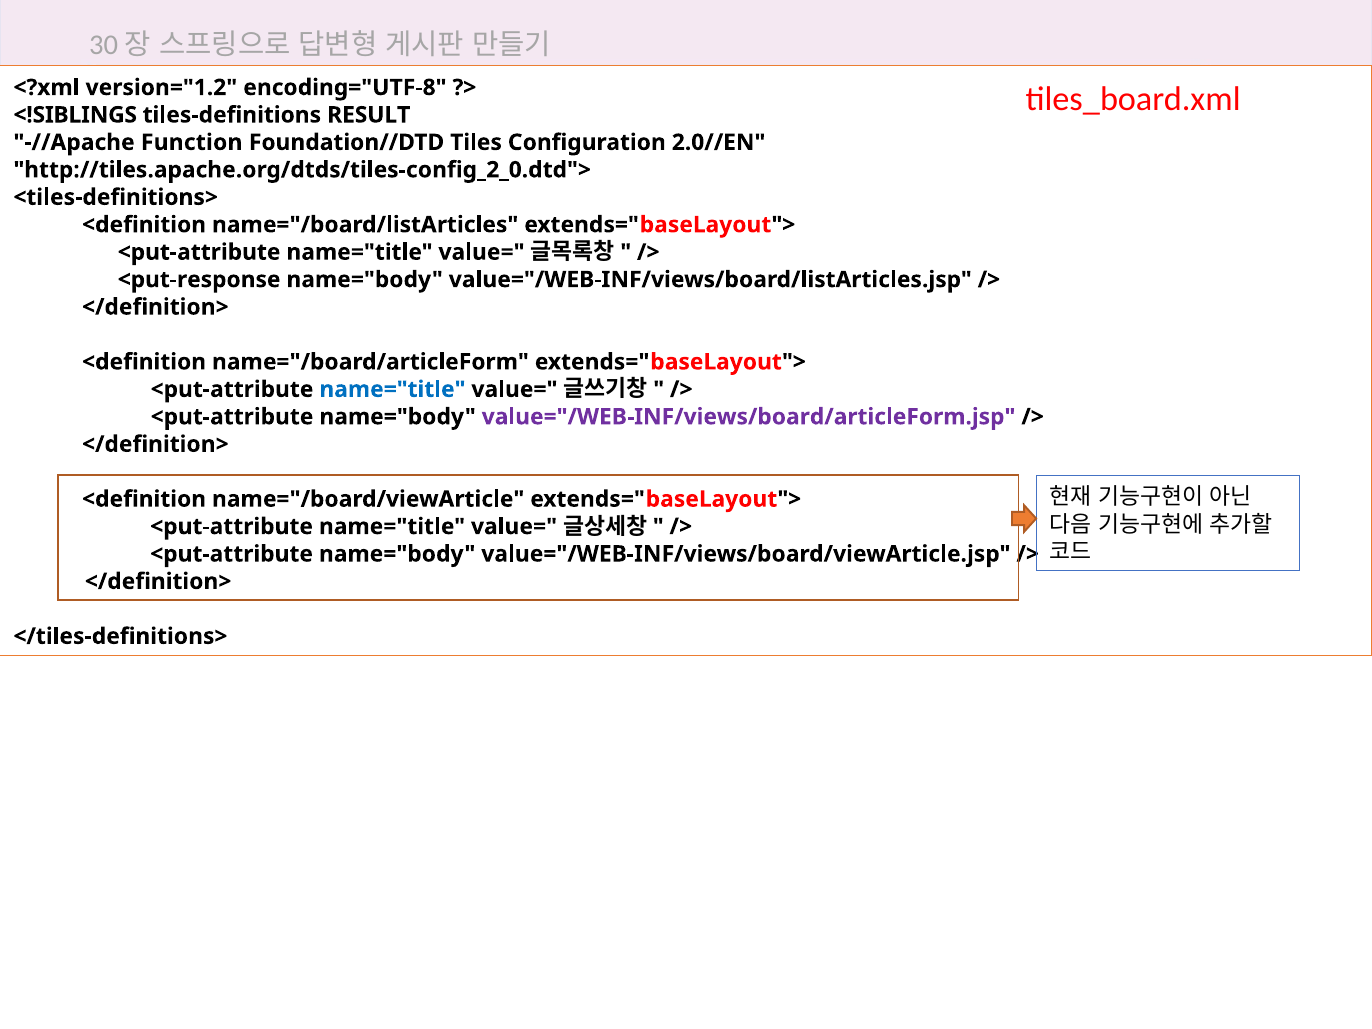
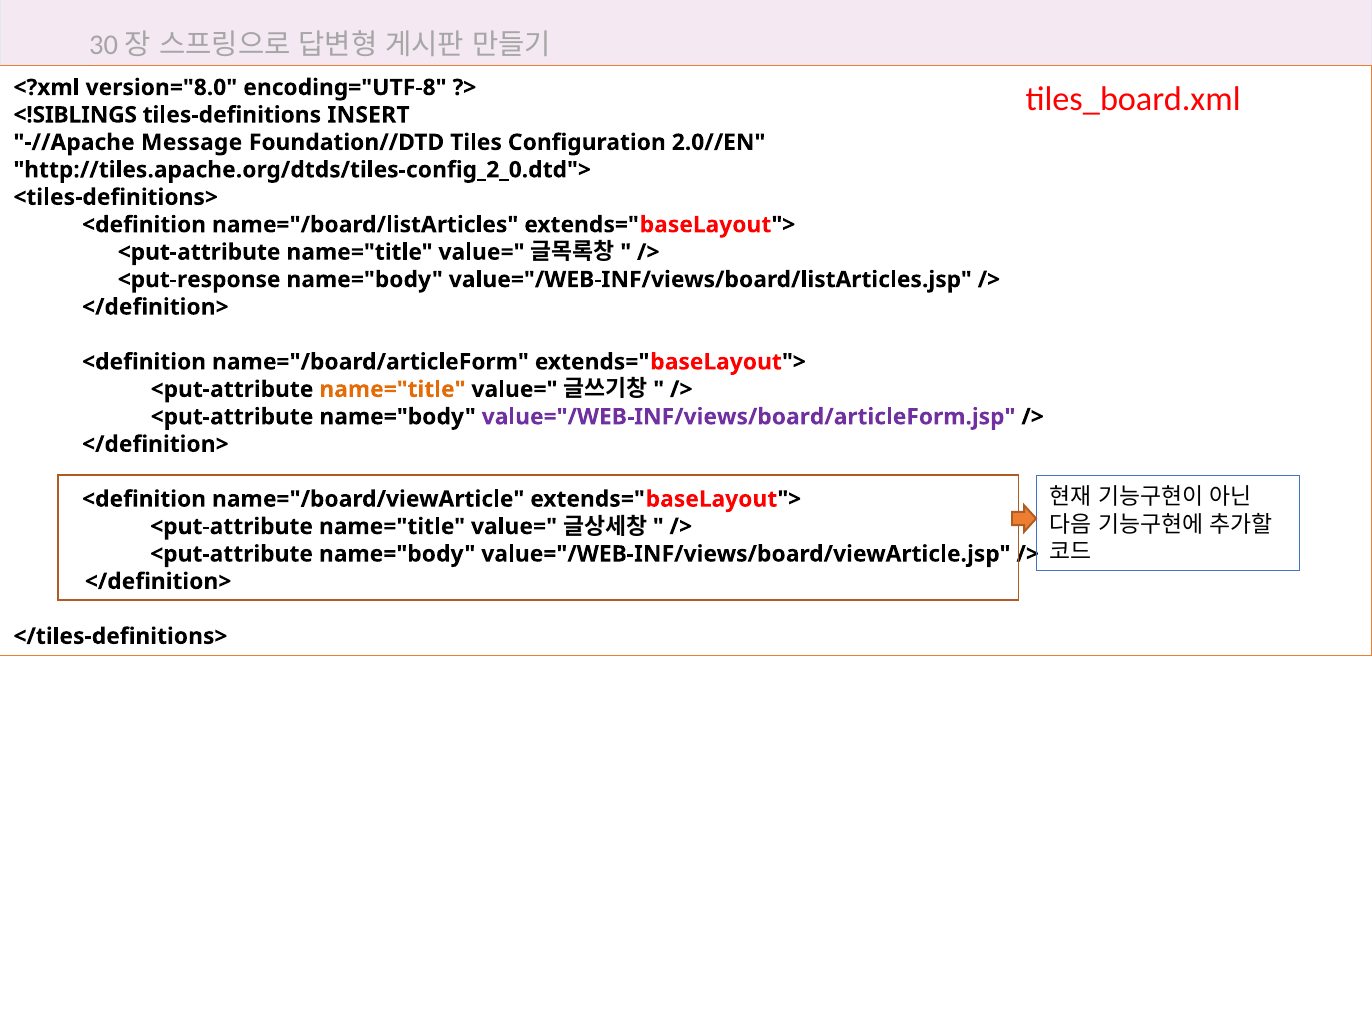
version="1.2: version="1.2 -> version="8.0 (161, 88)
RESULT: RESULT -> INSERT (369, 115)
Function: Function -> Message (192, 142)
name="title colour: blue -> orange (392, 389)
